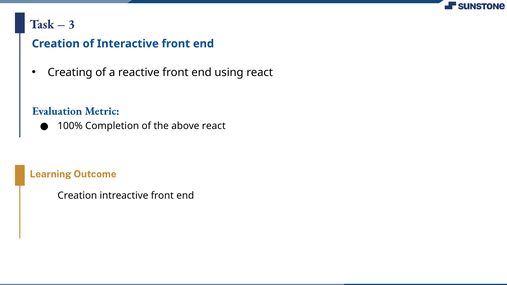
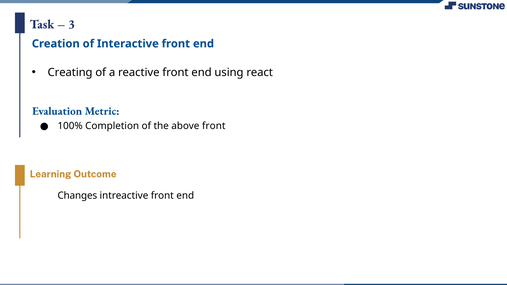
above react: react -> front (214, 126)
Creation: Creation -> Changes (77, 196)
